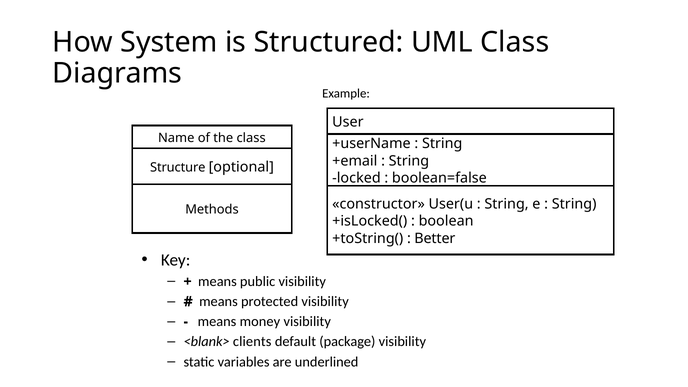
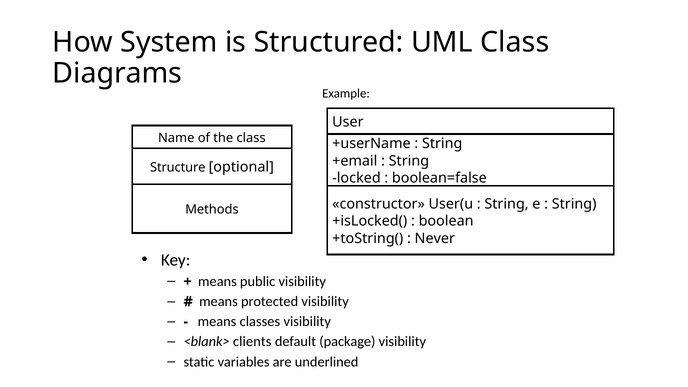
Better: Better -> Never (435, 238)
money: money -> classes (260, 322)
